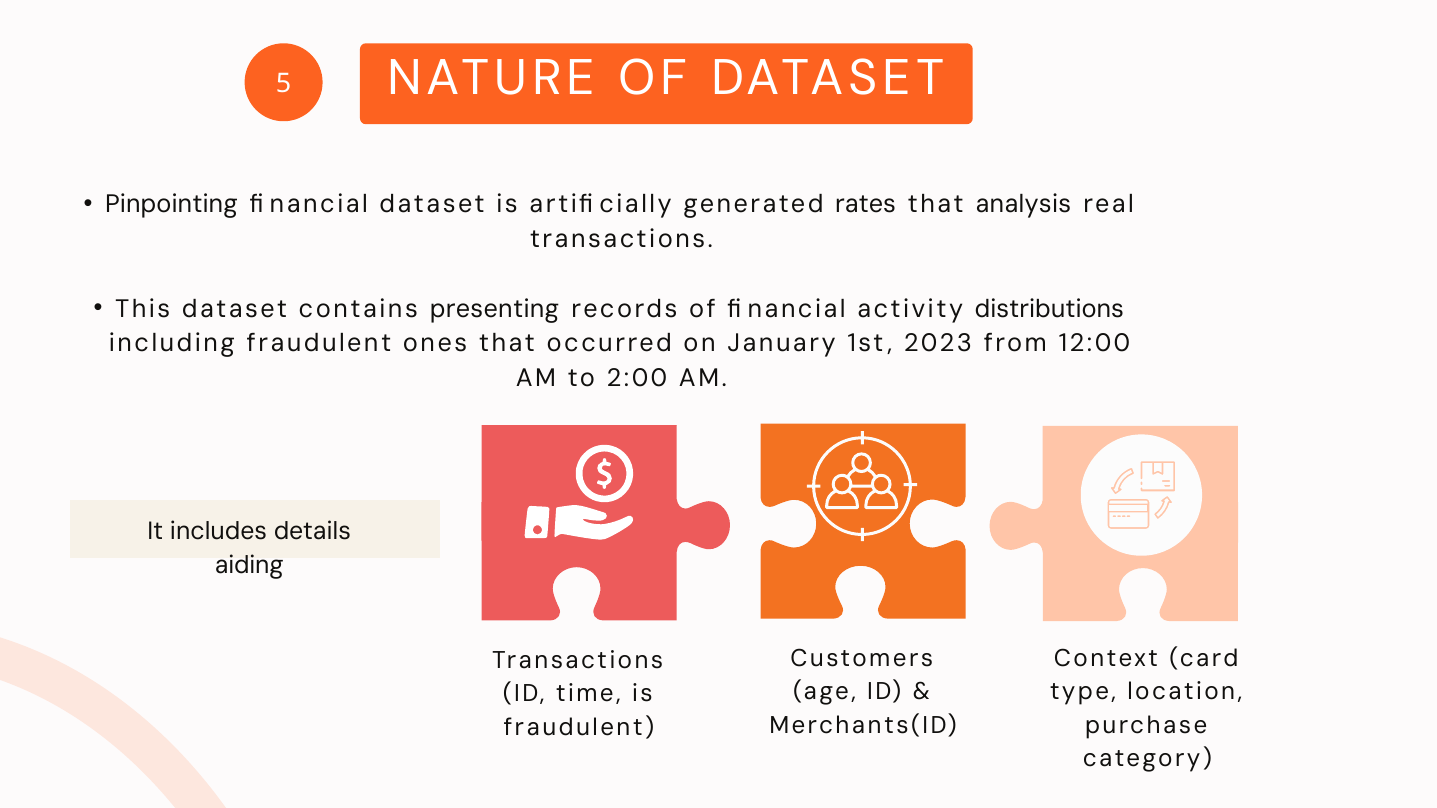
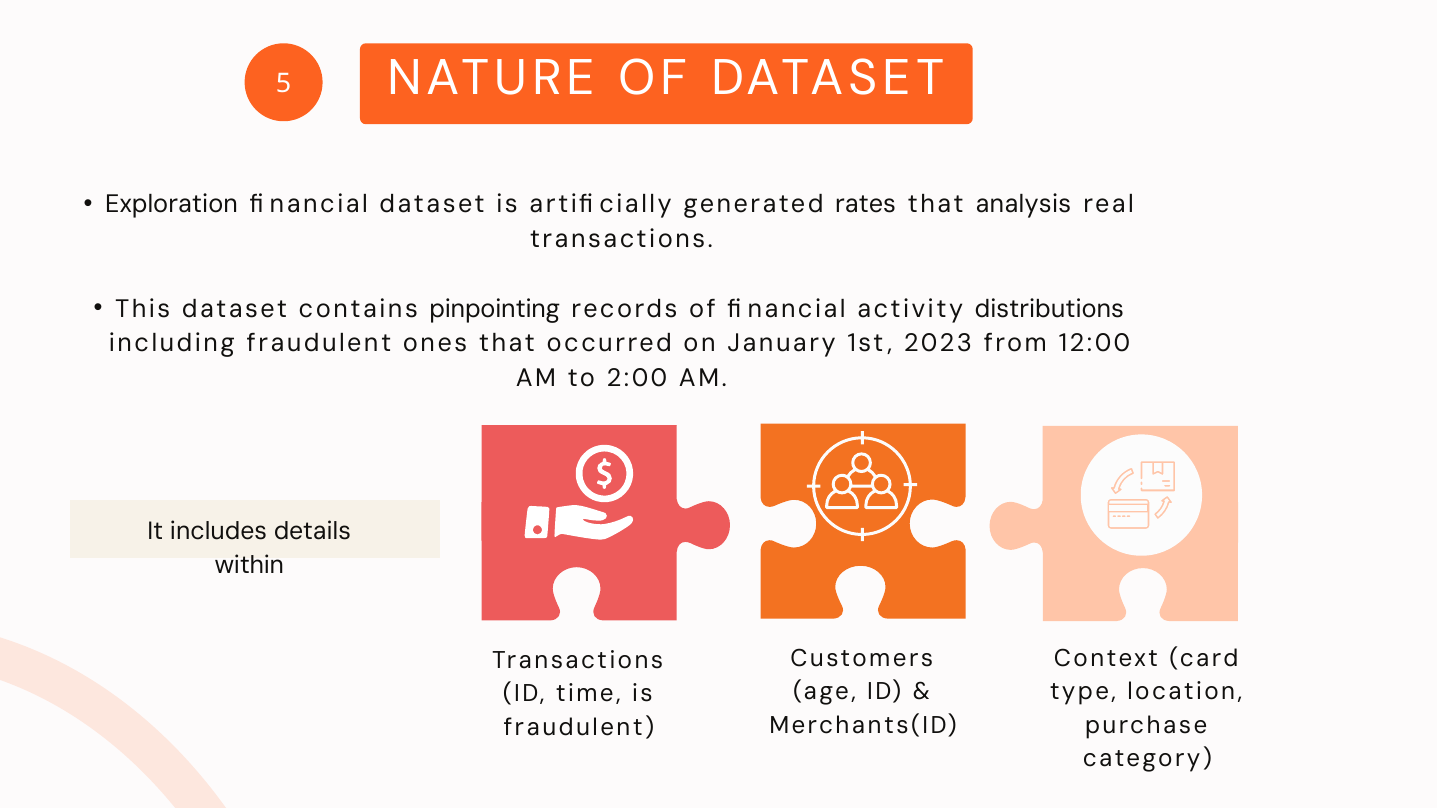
Pinpointing: Pinpointing -> Exploration (172, 204)
presenting: presenting -> pinpointing (495, 309)
aiding: aiding -> within (249, 566)
